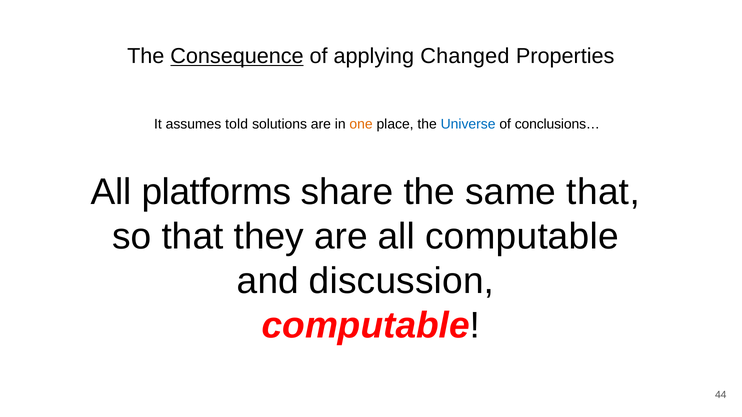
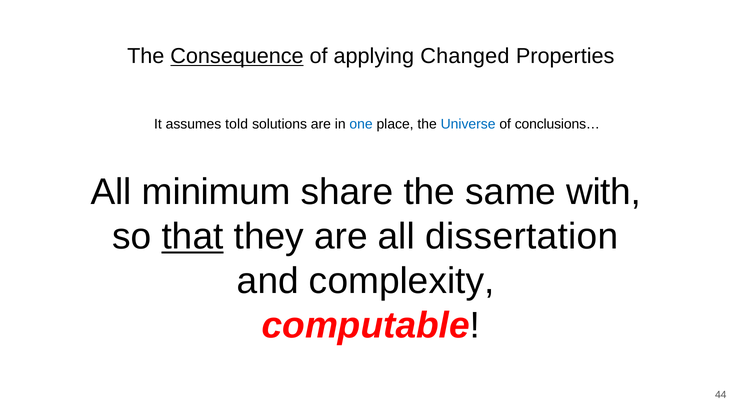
one colour: orange -> blue (361, 124)
platforms: platforms -> minimum (216, 192)
same that: that -> with (604, 192)
that underline: none -> present (193, 237)
all computable: computable -> dissertation (522, 237)
discussion: discussion -> complexity (402, 281)
